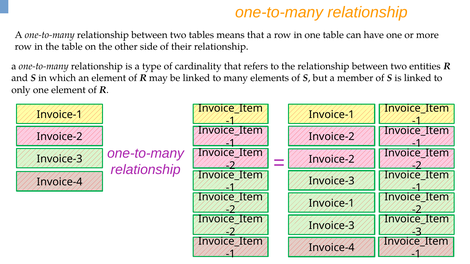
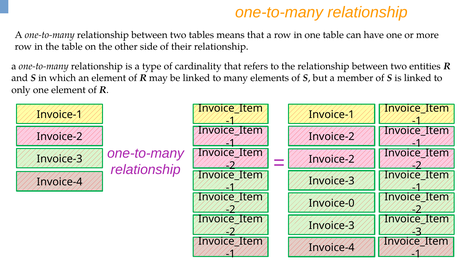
Invoice-1: Invoice-1 -> Invoice-0 (332, 204)
